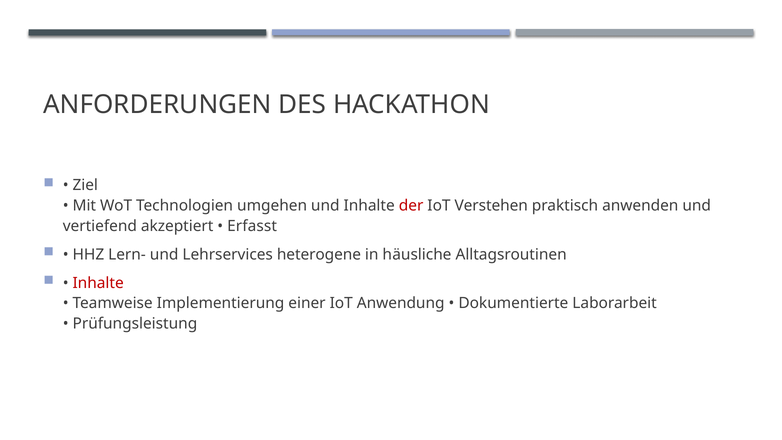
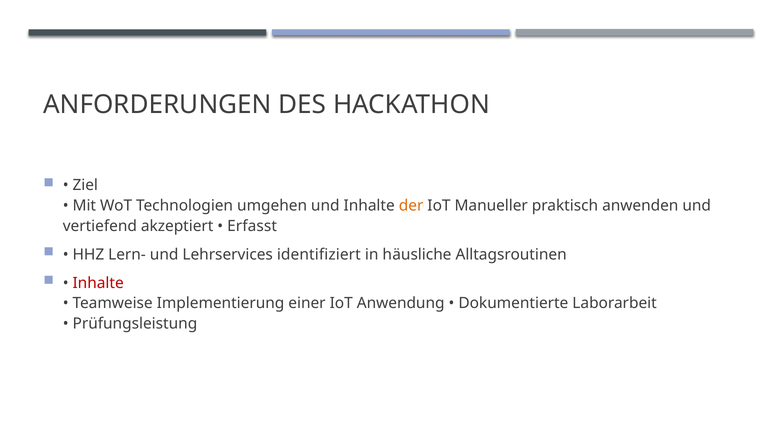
der colour: red -> orange (411, 206)
Verstehen: Verstehen -> Manueller (491, 206)
heterogene: heterogene -> identifiziert (319, 254)
